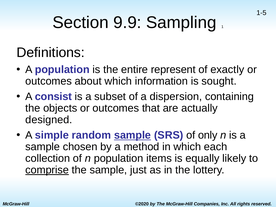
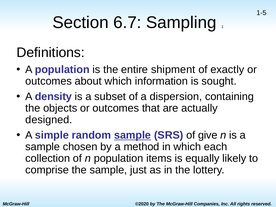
9.9: 9.9 -> 6.7 (127, 23)
represent: represent -> shipment (173, 70)
consist: consist -> density (53, 97)
only: only -> give (208, 135)
comprise underline: present -> none (47, 170)
